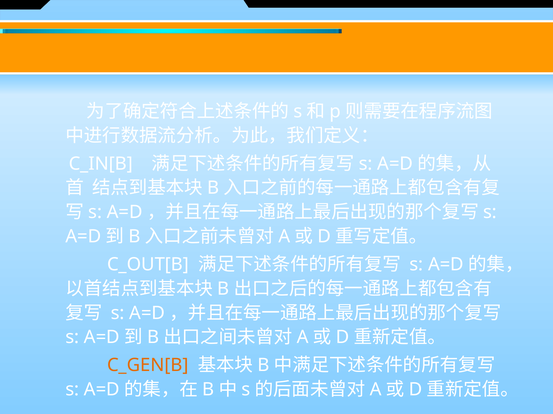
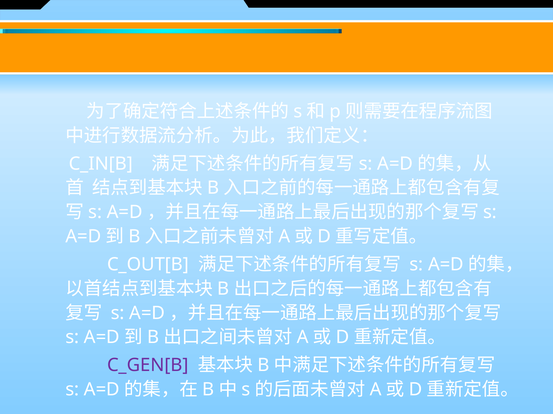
C_GEN[B colour: orange -> purple (148, 366)
